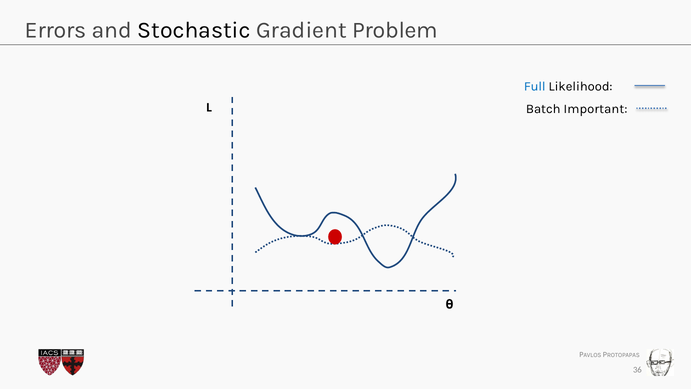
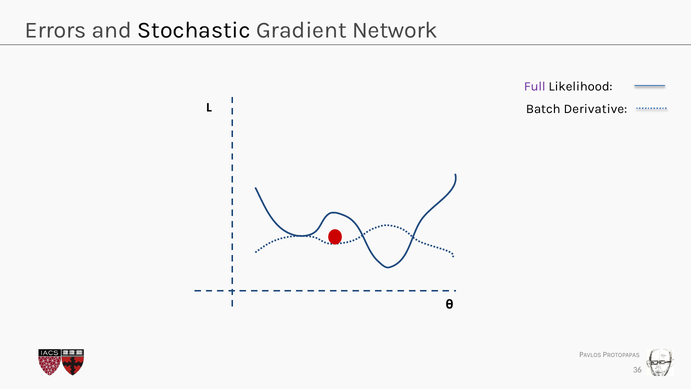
Problem: Problem -> Network (395, 30)
Full colour: blue -> purple (535, 86)
Important: Important -> Derivative (595, 109)
